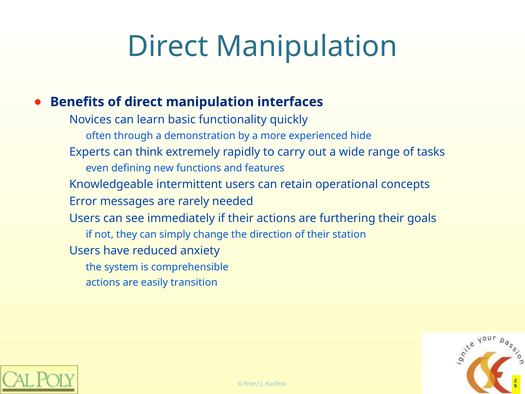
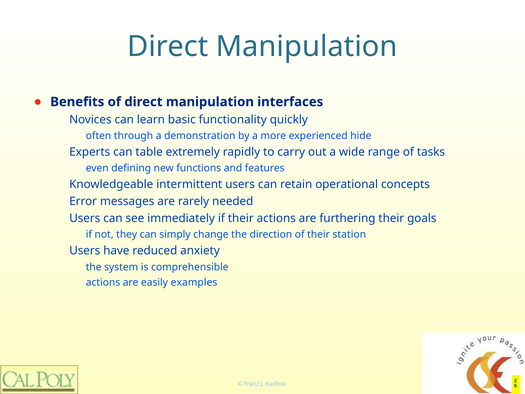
think: think -> table (149, 152)
transition: transition -> examples (194, 282)
